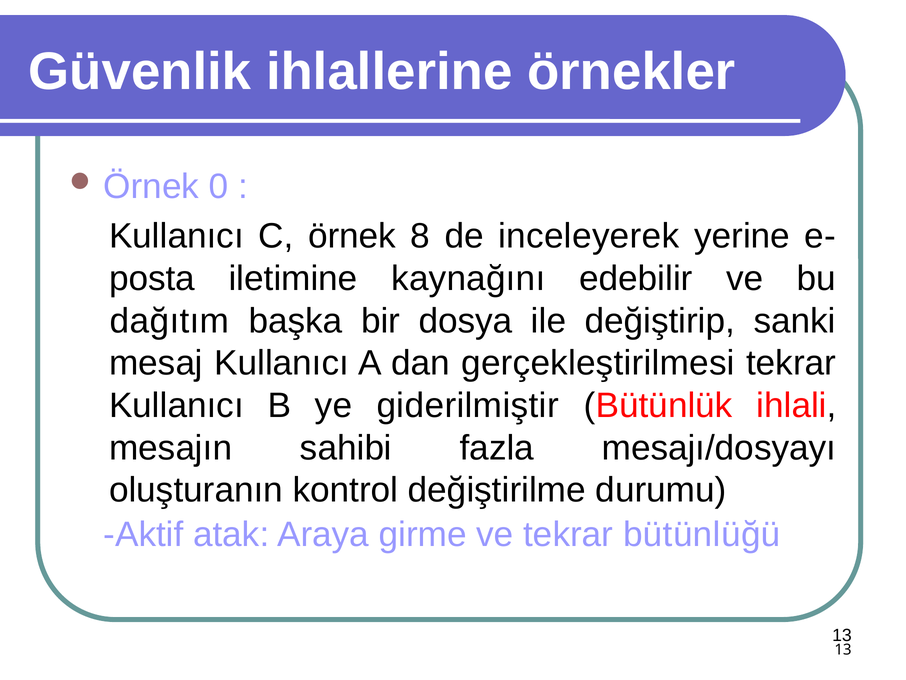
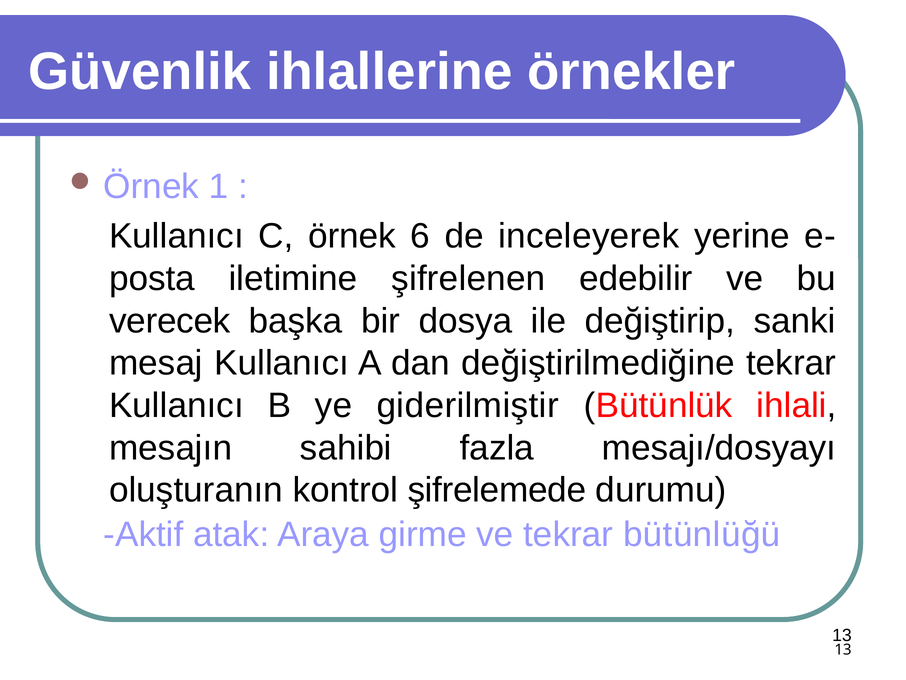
0: 0 -> 1 (219, 187)
8: 8 -> 6 (420, 236)
kaynağını: kaynağını -> şifrelenen (468, 278)
dağıtım: dağıtım -> verecek (170, 321)
gerçekleştirilmesi: gerçekleştirilmesi -> değiştirilmediğine (598, 363)
değiştirilme: değiştirilme -> şifrelemede (497, 490)
